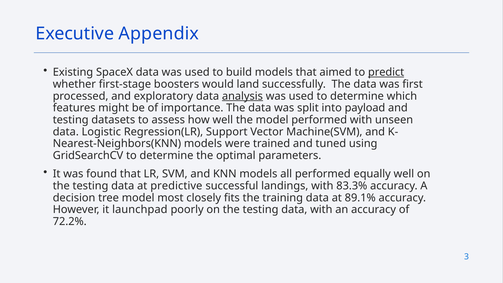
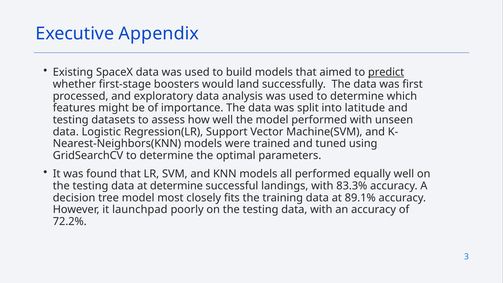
analysis underline: present -> none (242, 96)
payload: payload -> latitude (365, 108)
at predictive: predictive -> determine (176, 186)
